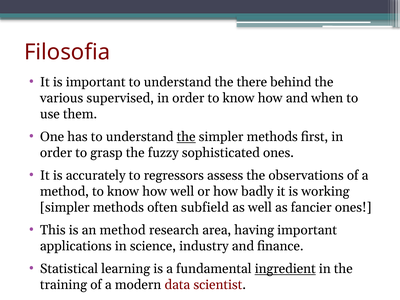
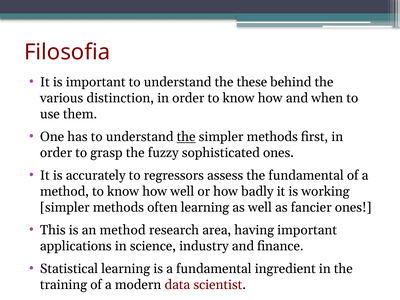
there: there -> these (252, 82)
supervised: supervised -> distinction (120, 98)
the observations: observations -> fundamental (306, 176)
often subfield: subfield -> learning (205, 208)
ingredient underline: present -> none (285, 269)
